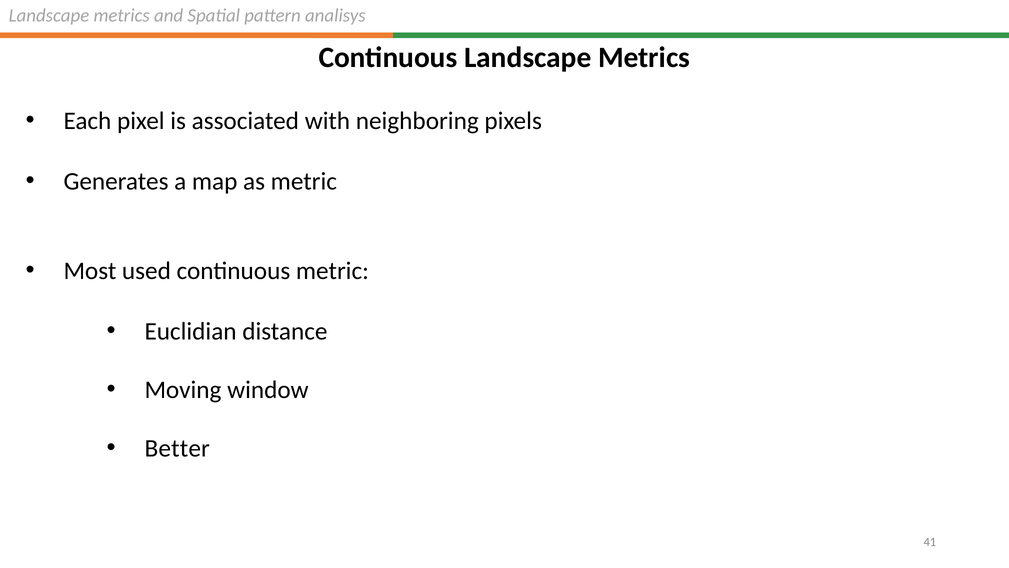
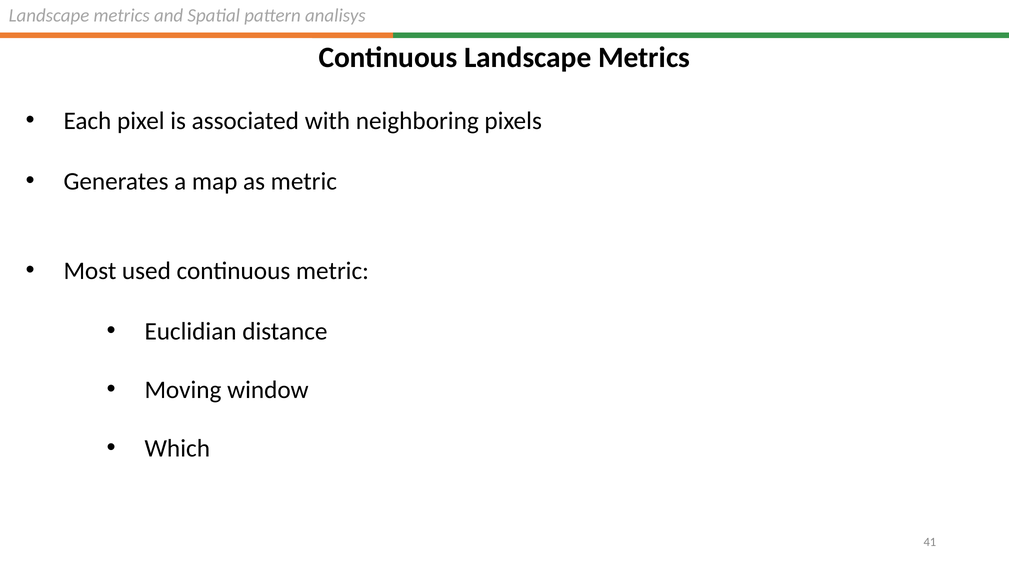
Better: Better -> Which (177, 448)
